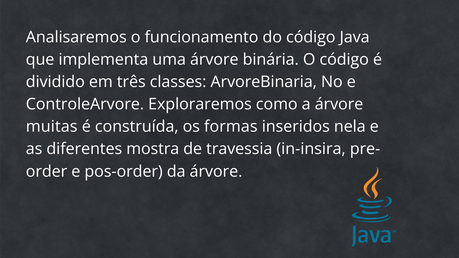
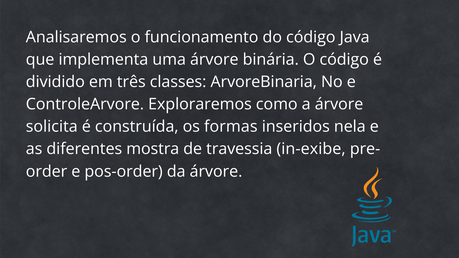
muitas: muitas -> solicita (52, 127)
in-insira: in-insira -> in-exibe (311, 149)
